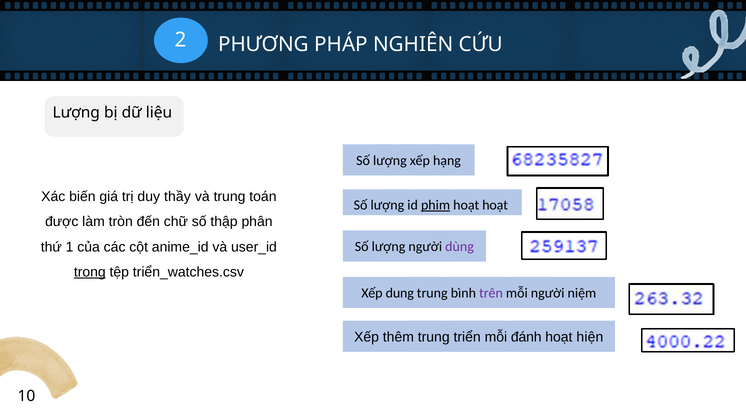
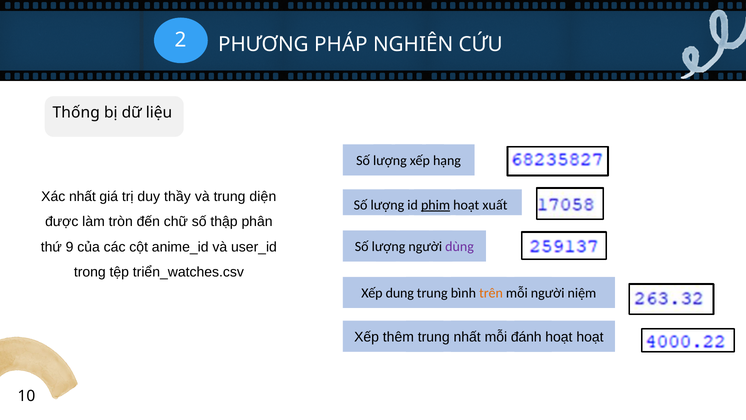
Lượng: Lượng -> Thống (76, 113)
Xác biến: biến -> nhất (82, 196)
toán: toán -> diện (263, 196)
hoạt hoạt: hoạt -> xuất (495, 205)
1: 1 -> 9 (70, 247)
trong underline: present -> none (90, 272)
trên colour: purple -> orange (491, 293)
trung triển: triển -> nhất (467, 337)
hoạt hiện: hiện -> hoạt (590, 337)
